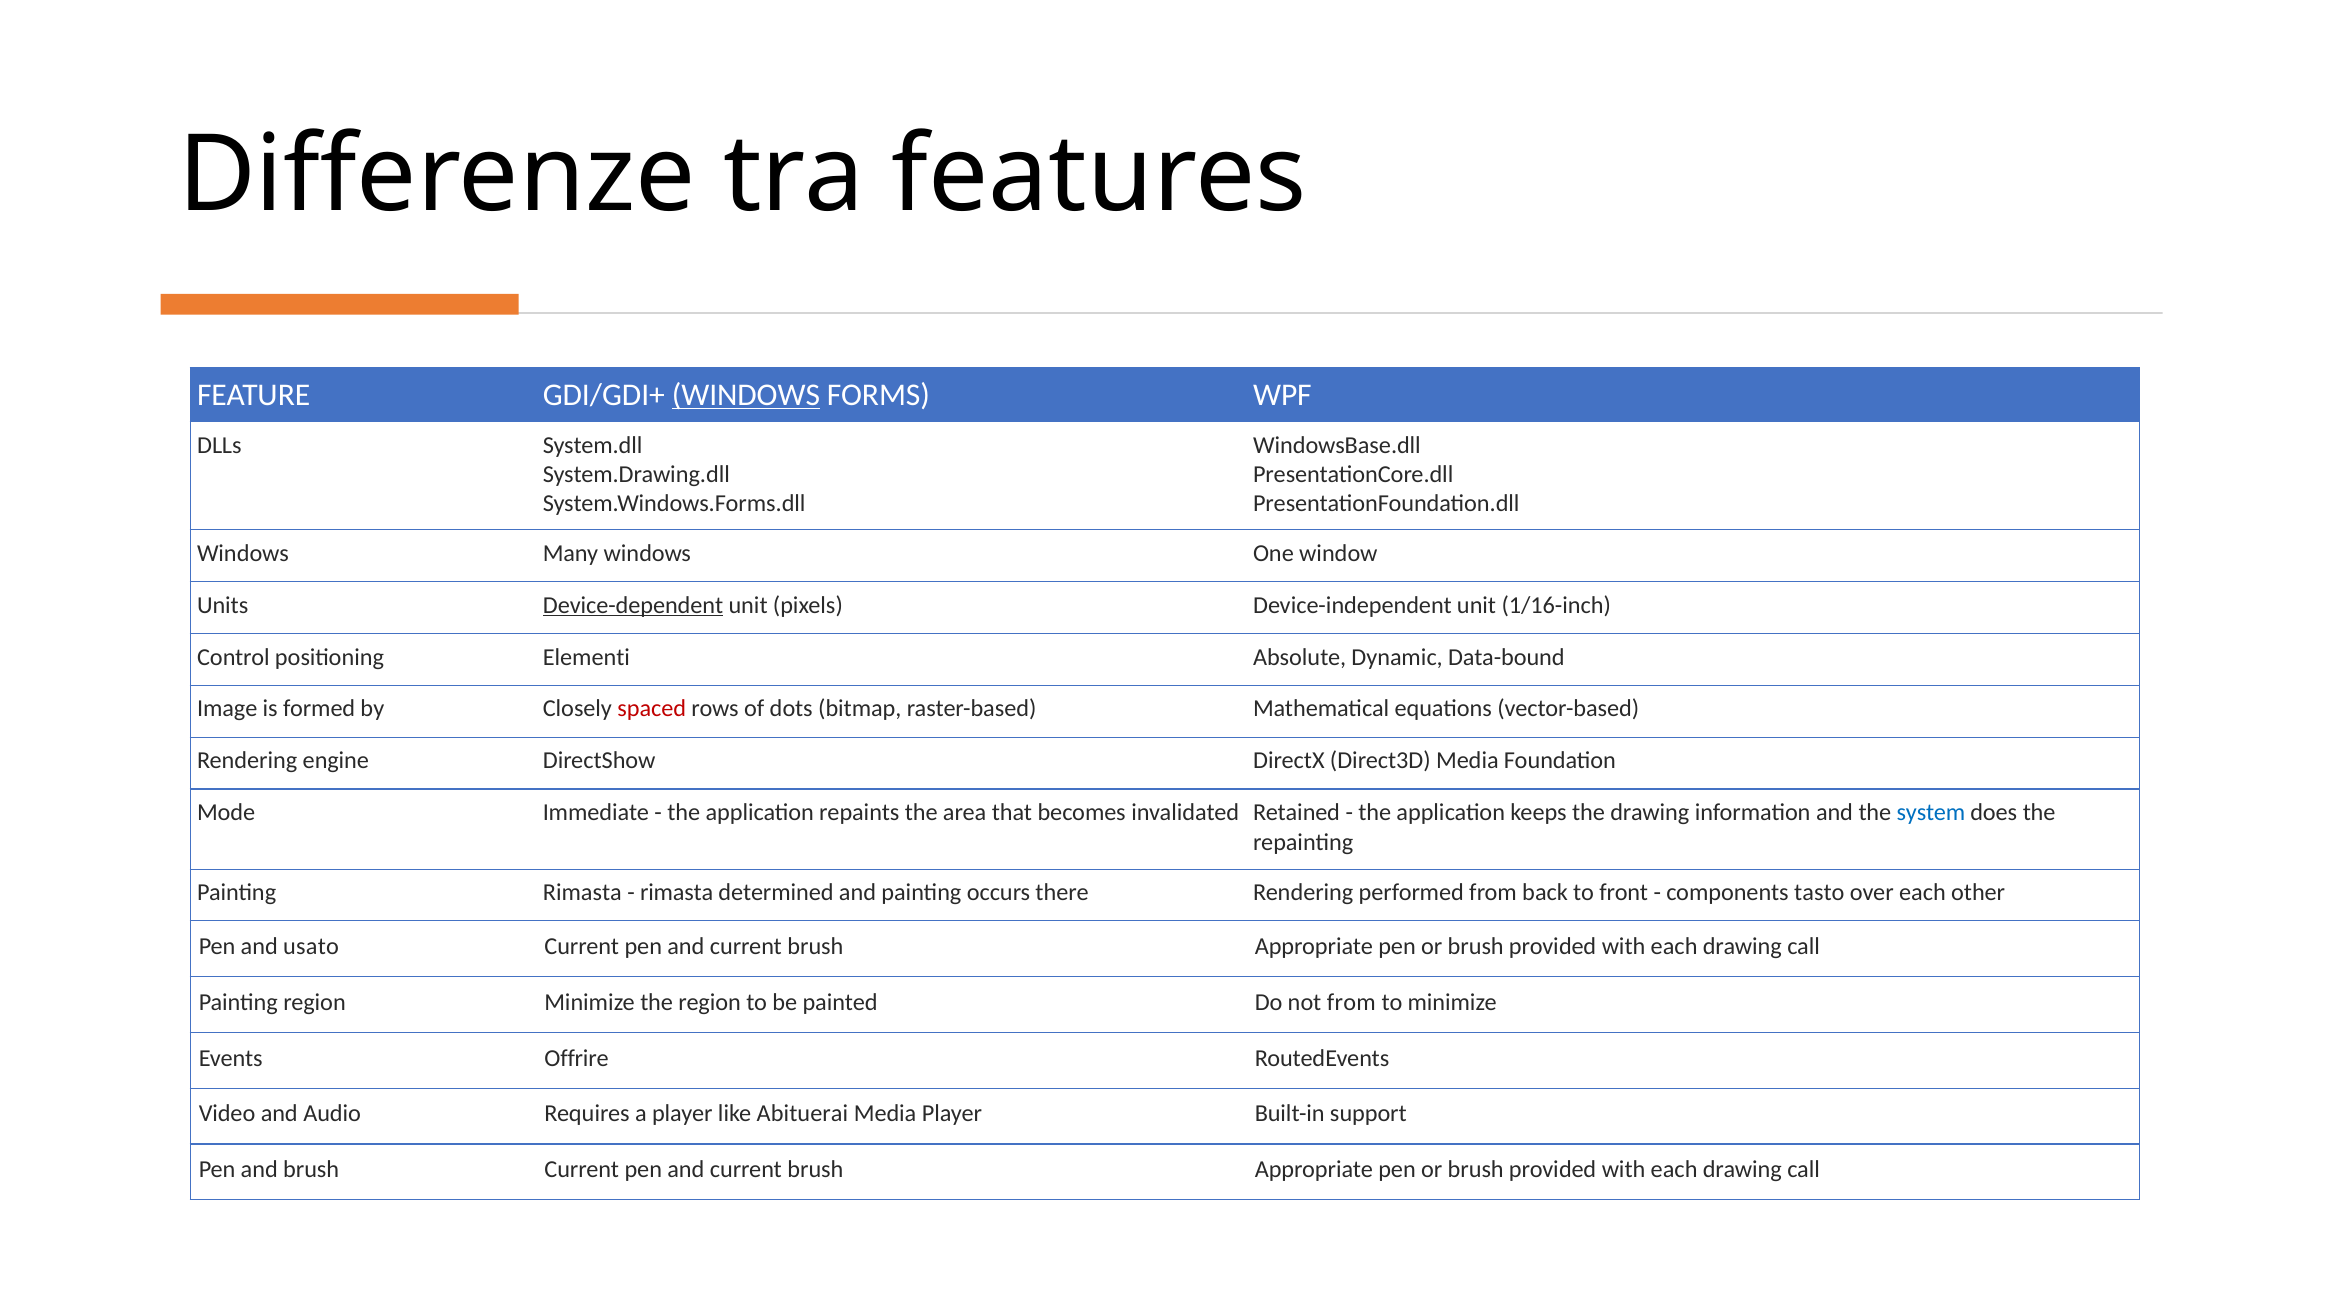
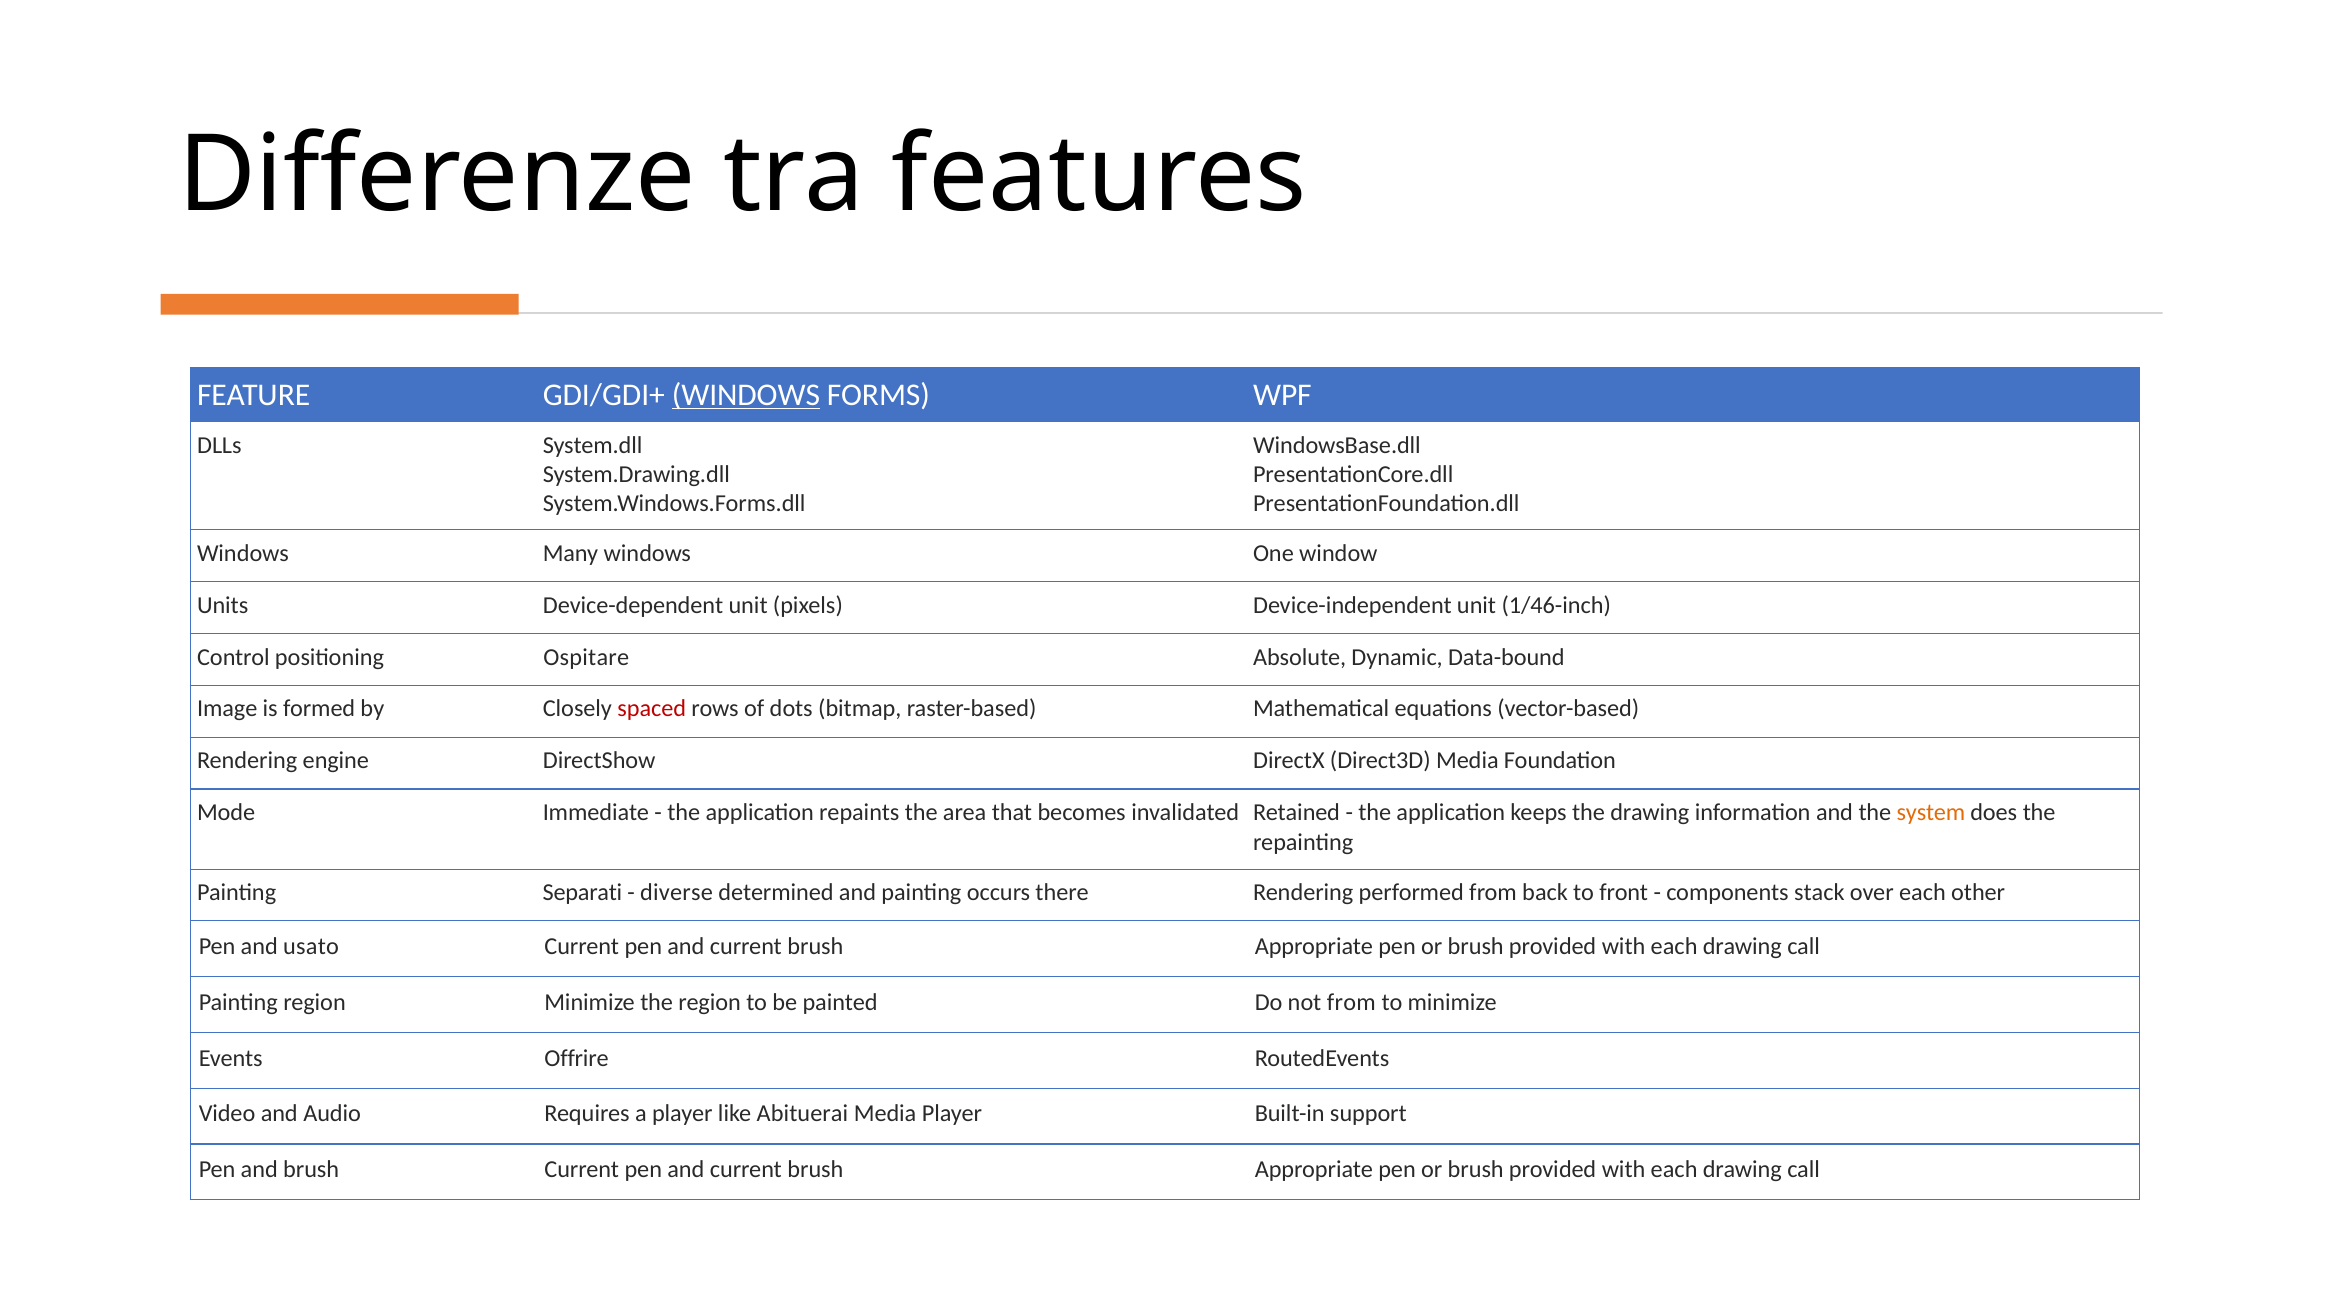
Device-dependent underline: present -> none (633, 606)
1/16-inch: 1/16-inch -> 1/46-inch (1556, 606)
Elementi: Elementi -> Ospitare (586, 657)
system colour: blue -> orange (1931, 813)
Painting Rimasta: Rimasta -> Separati (582, 893)
rimasta: rimasta -> diverse (676, 893)
tasto: tasto -> stack (1819, 893)
